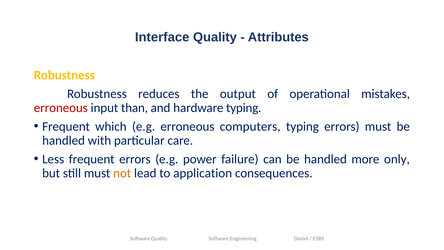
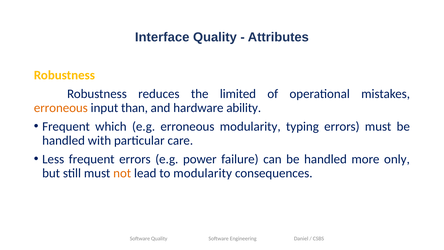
output: output -> limited (238, 94)
erroneous colour: red -> orange (61, 108)
hardware typing: typing -> ability (244, 108)
erroneous computers: computers -> modularity (250, 126)
to application: application -> modularity (203, 173)
